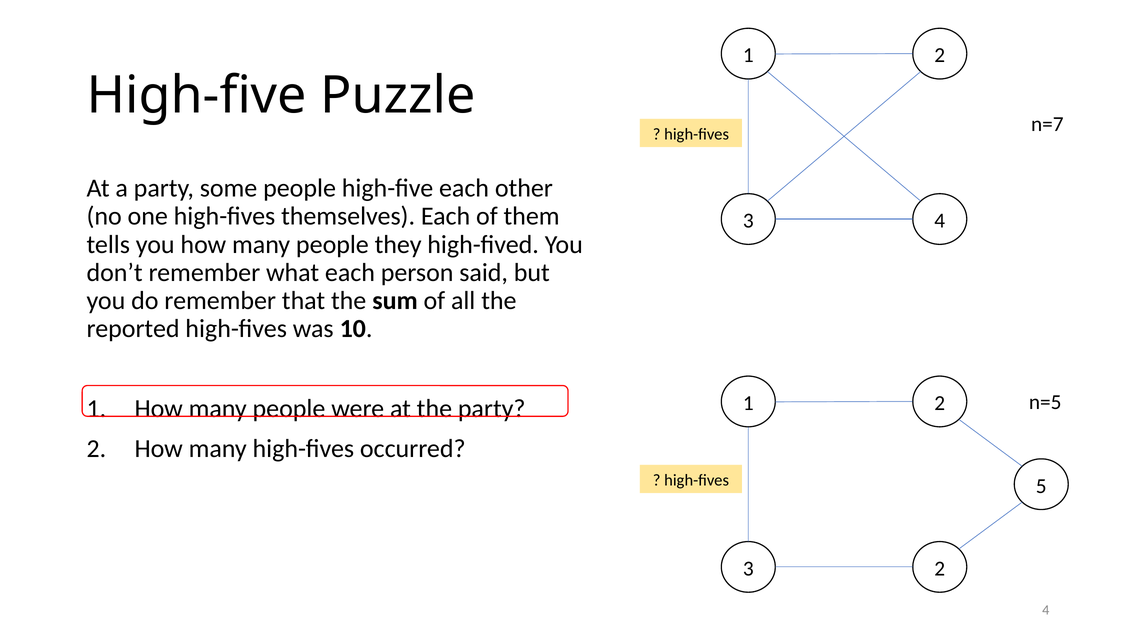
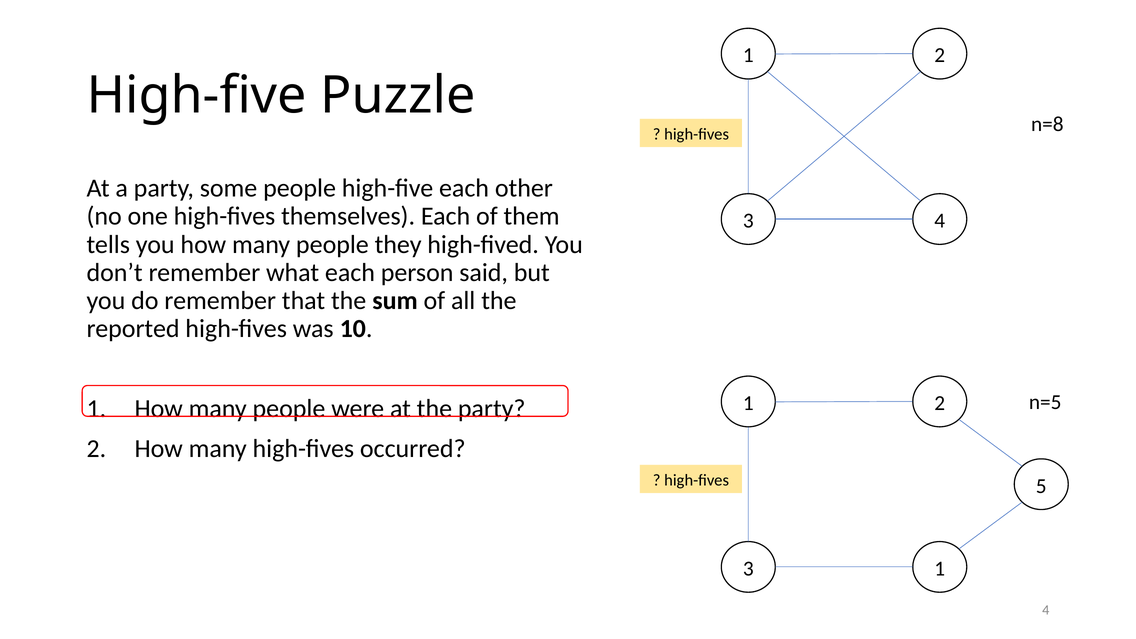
n=7: n=7 -> n=8 (1047, 124)
3 2: 2 -> 1 (940, 569)
